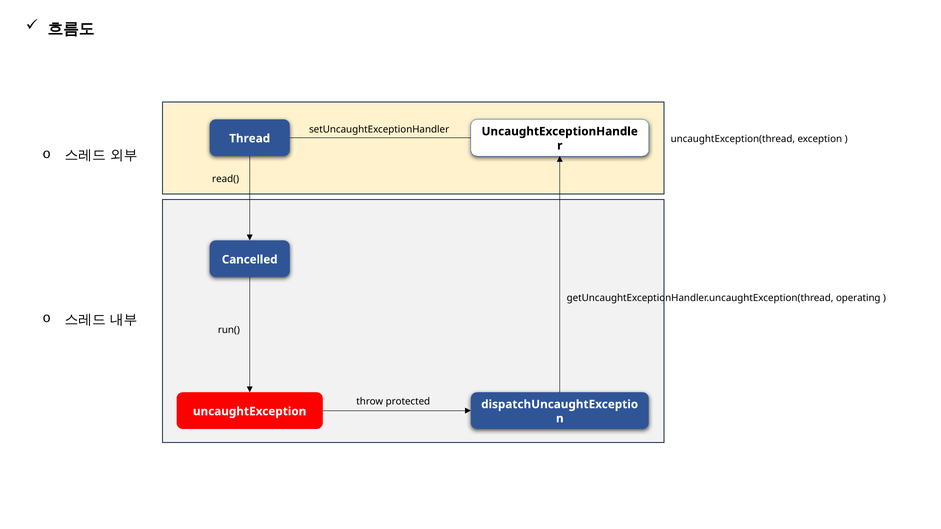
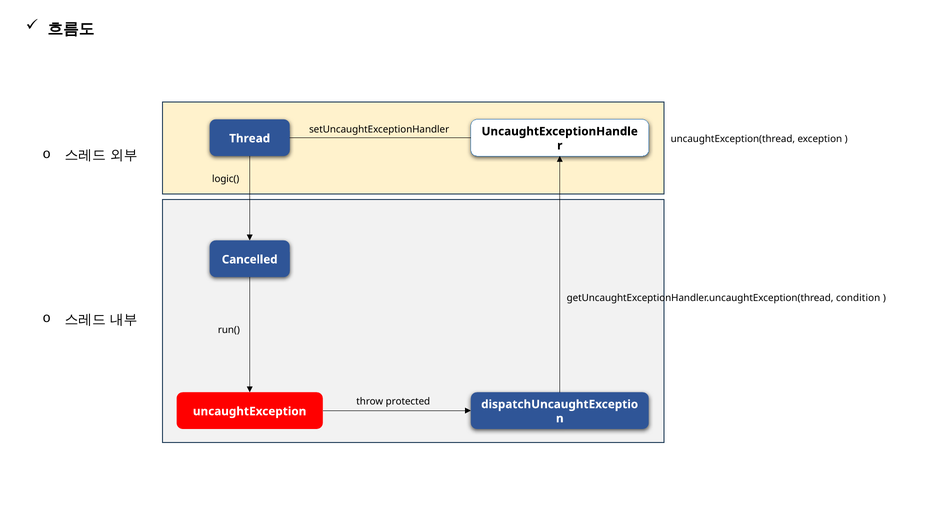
read(: read( -> logic( (226, 179)
operating: operating -> condition (858, 298)
